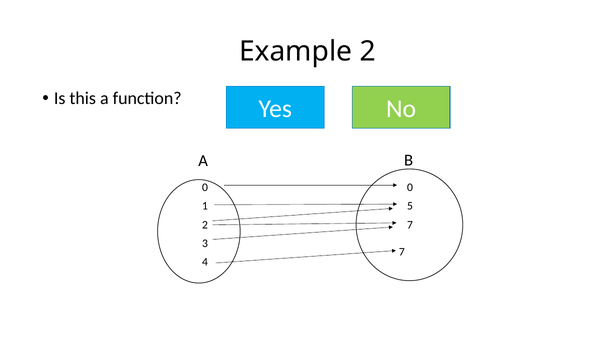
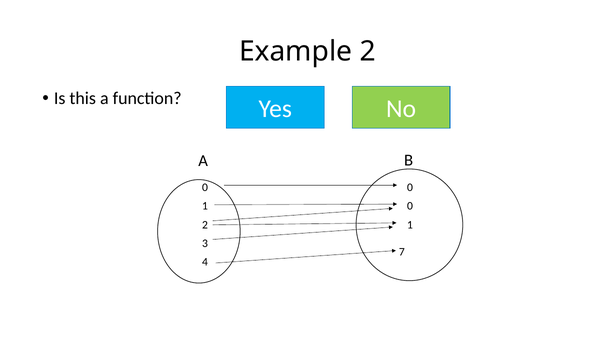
1 5: 5 -> 0 (410, 206)
2 7: 7 -> 1 (410, 225)
